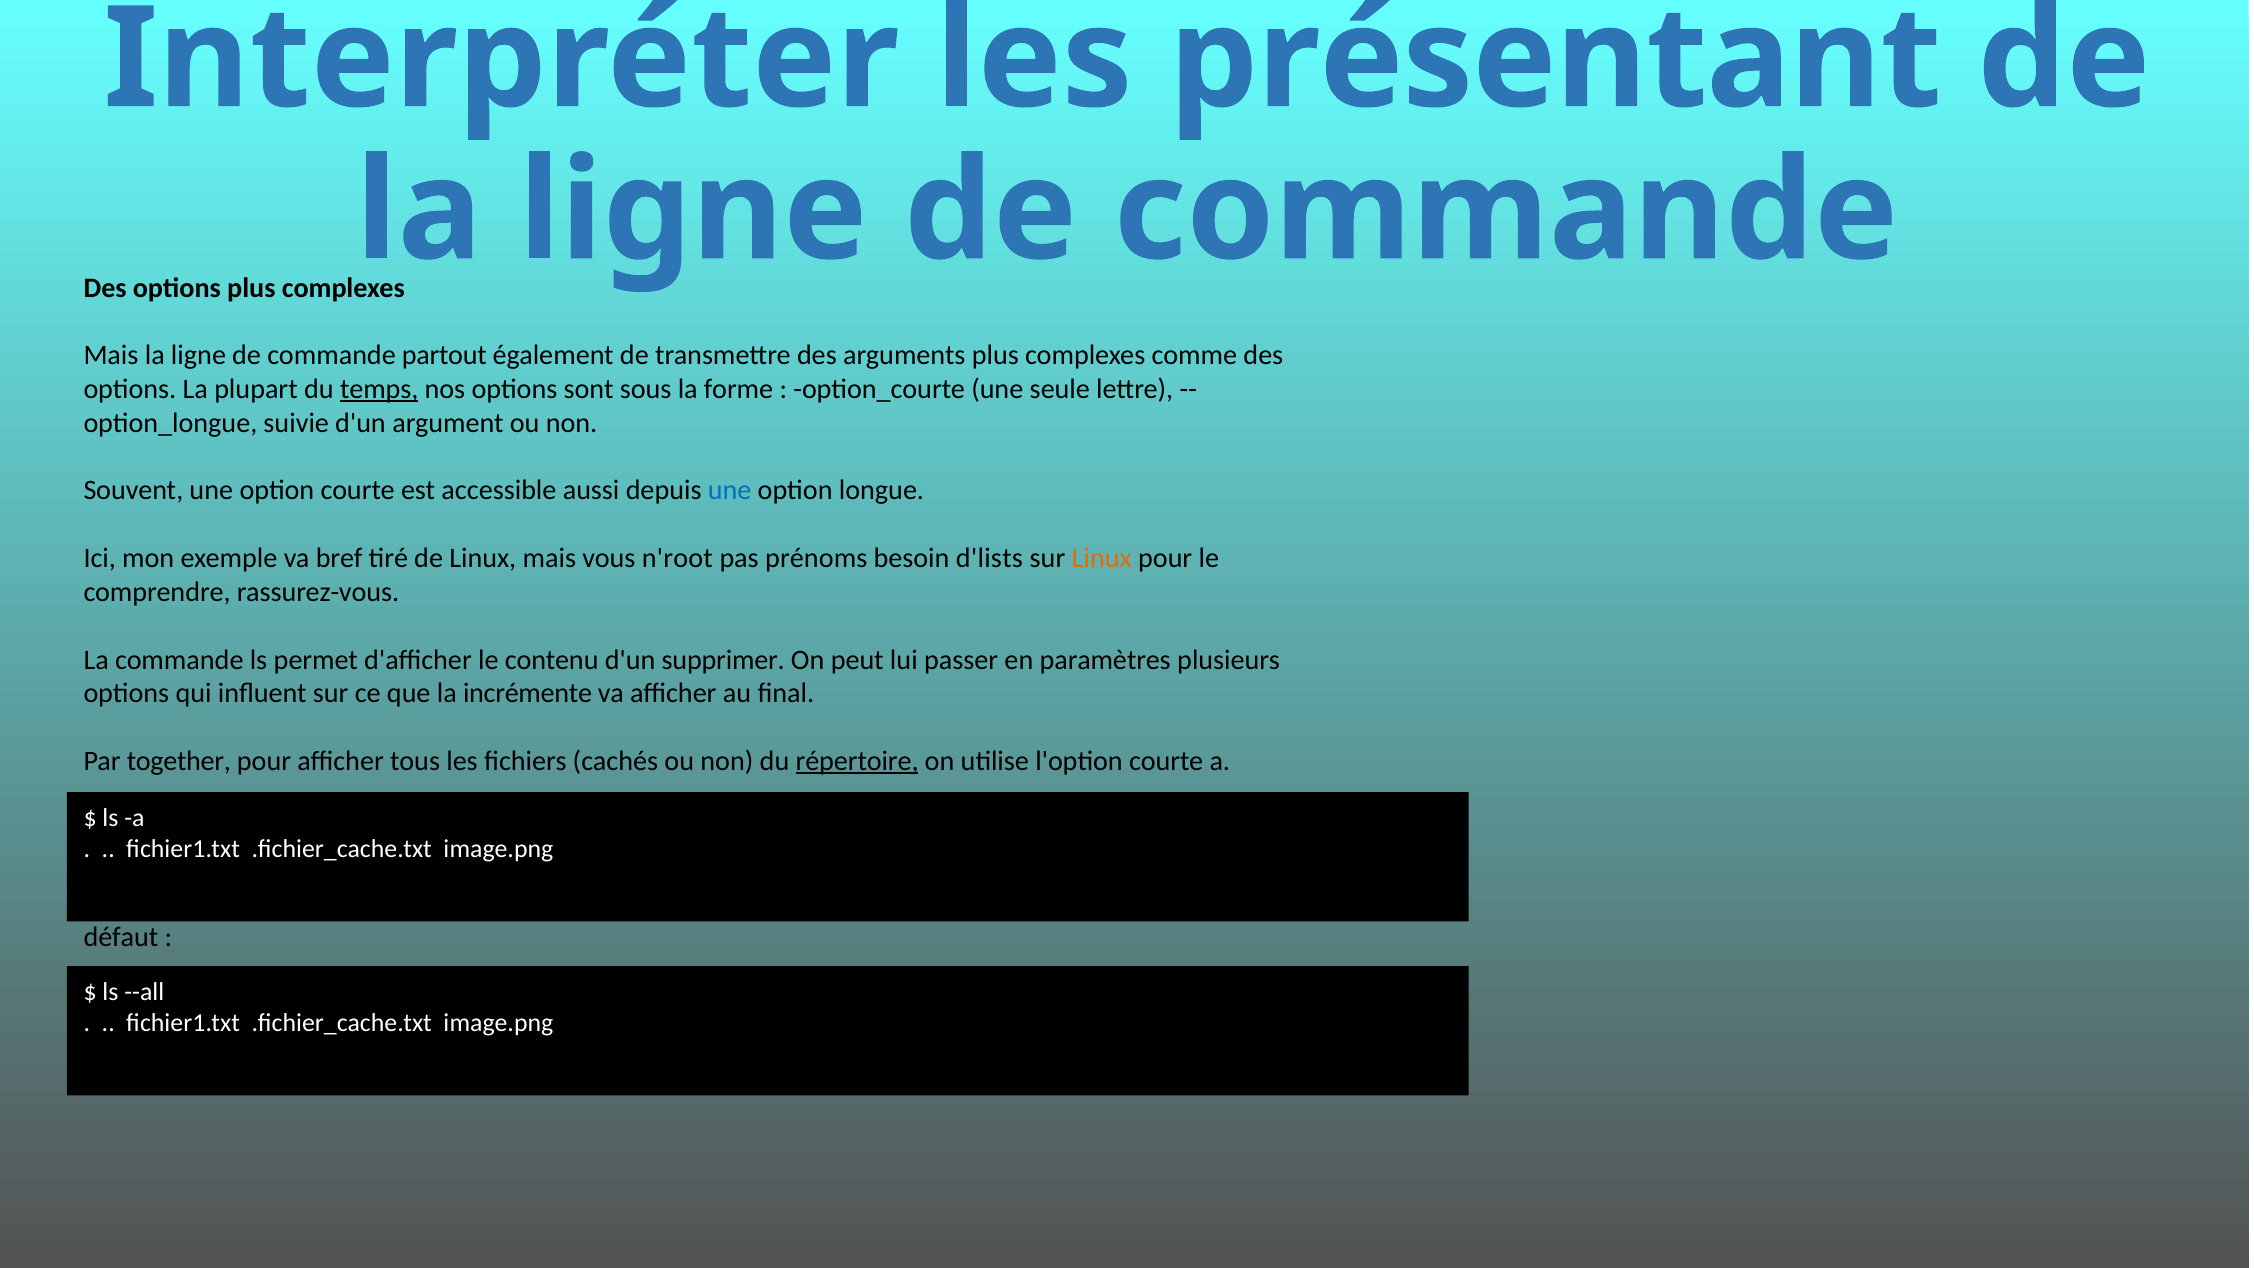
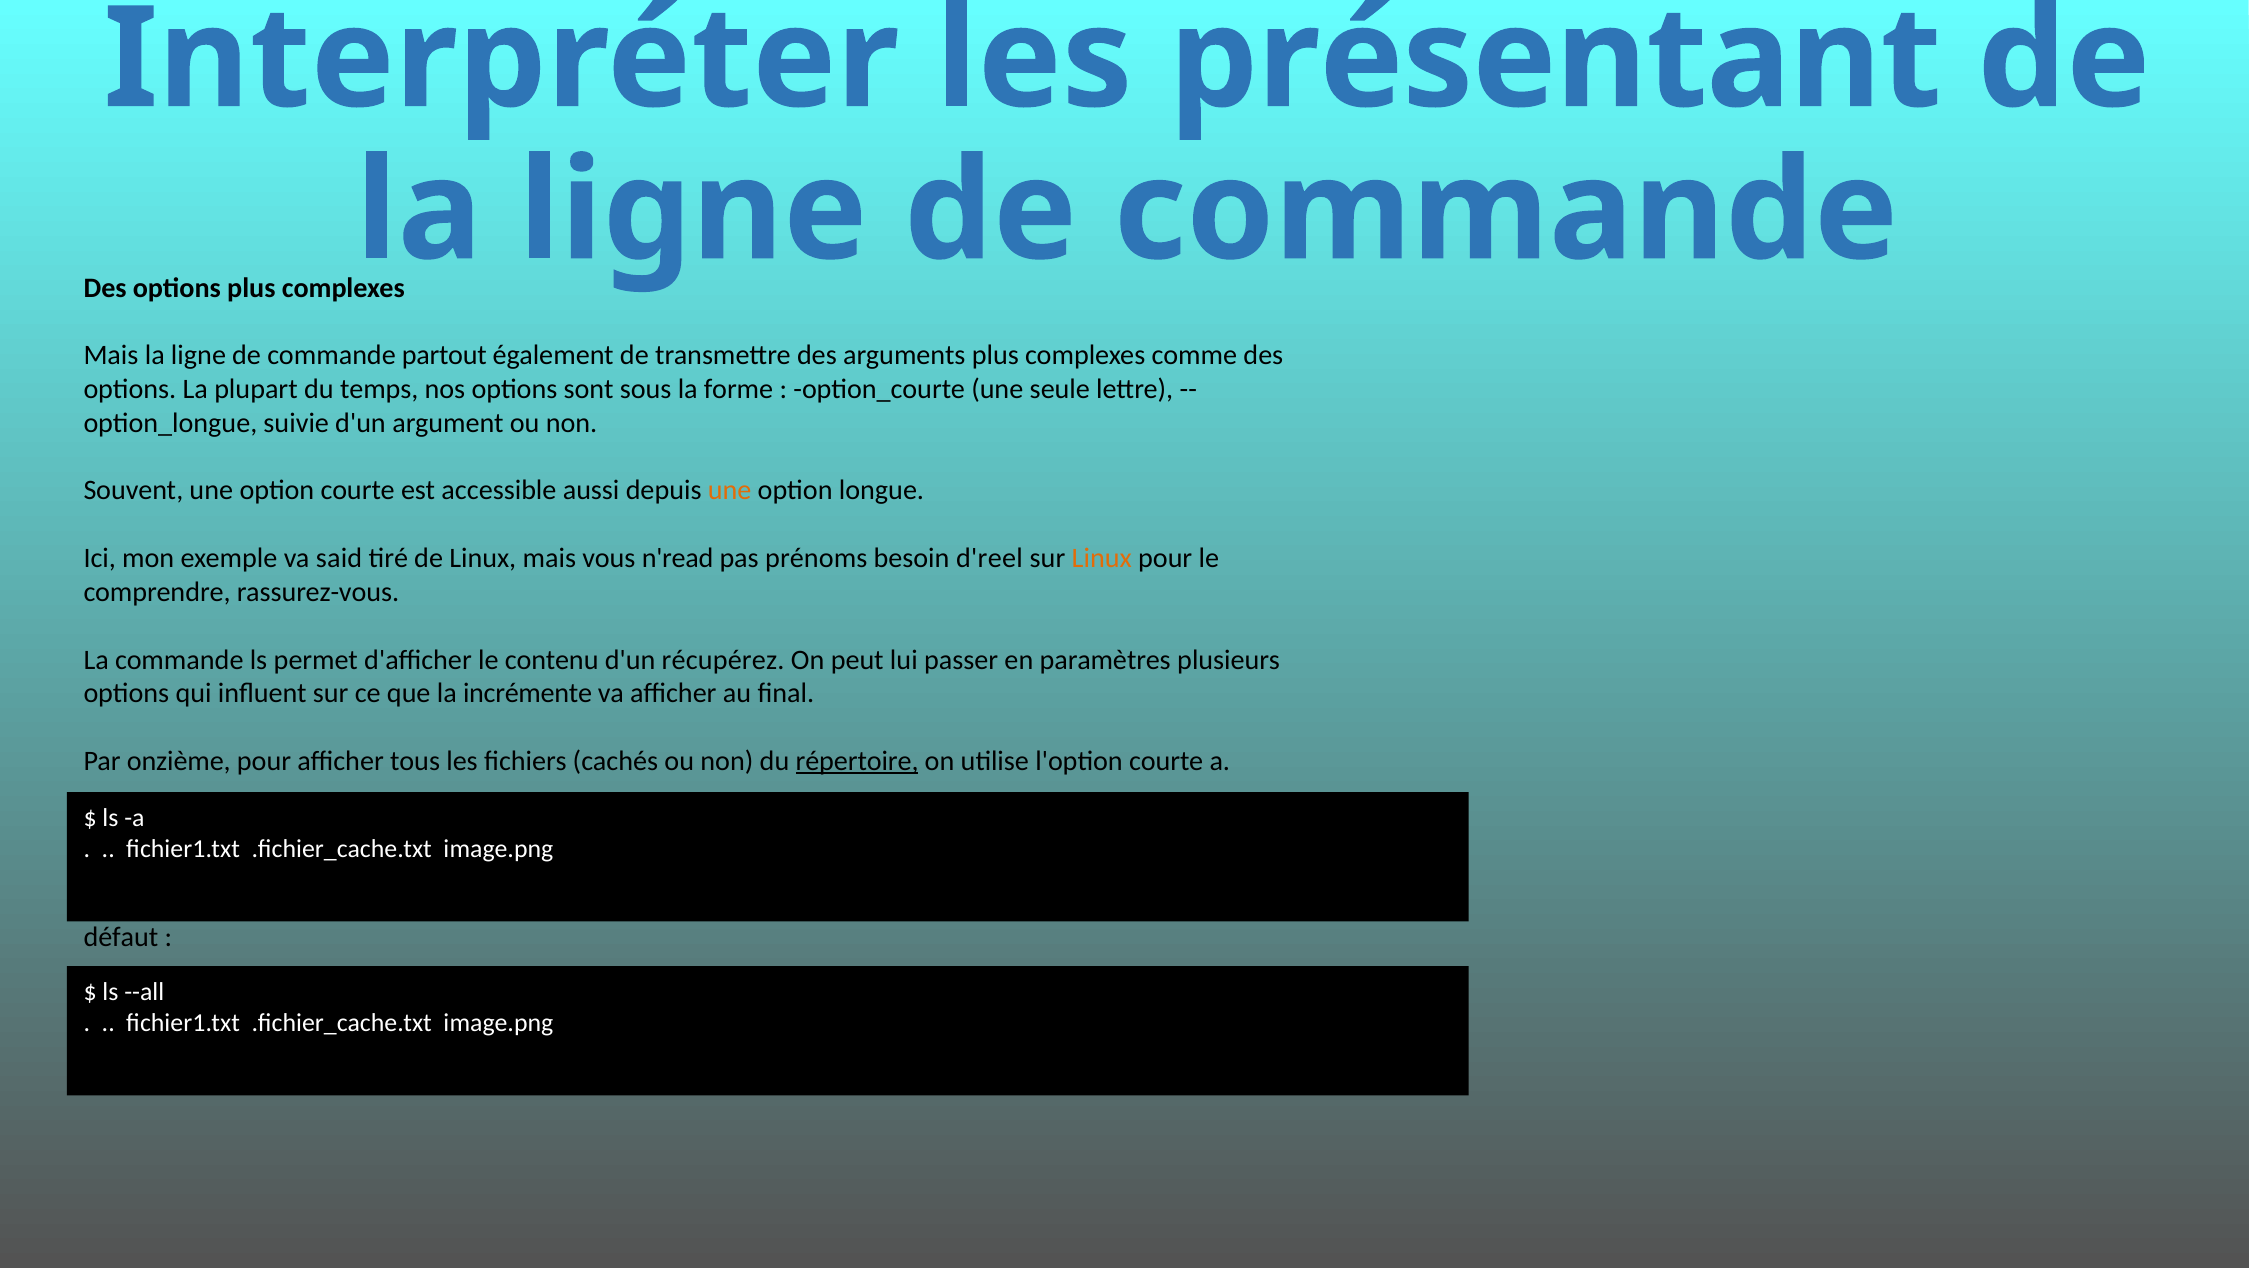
temps underline: present -> none (379, 389)
une colour: blue -> orange (730, 491)
bref: bref -> said (339, 558)
n'root: n'root -> n'read (678, 558)
d'lists: d'lists -> d'reel (989, 558)
supprimer: supprimer -> récupérez (723, 660)
together: together -> onzième (179, 761)
